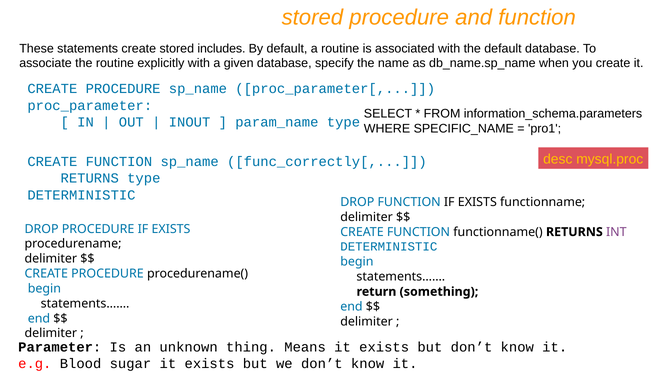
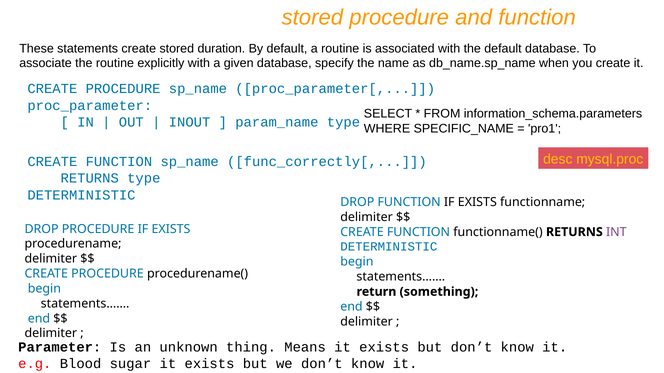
includes: includes -> duration (221, 48)
